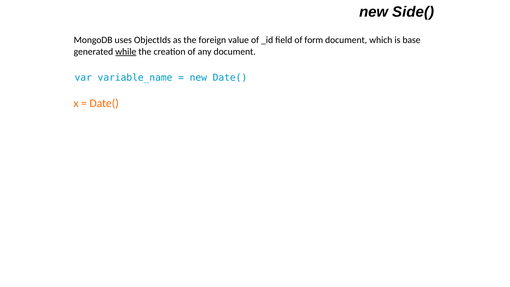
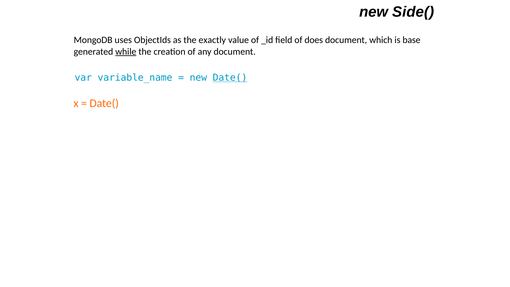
foreign: foreign -> exactly (212, 40)
form: form -> does (314, 40)
Date( underline: none -> present (230, 78)
